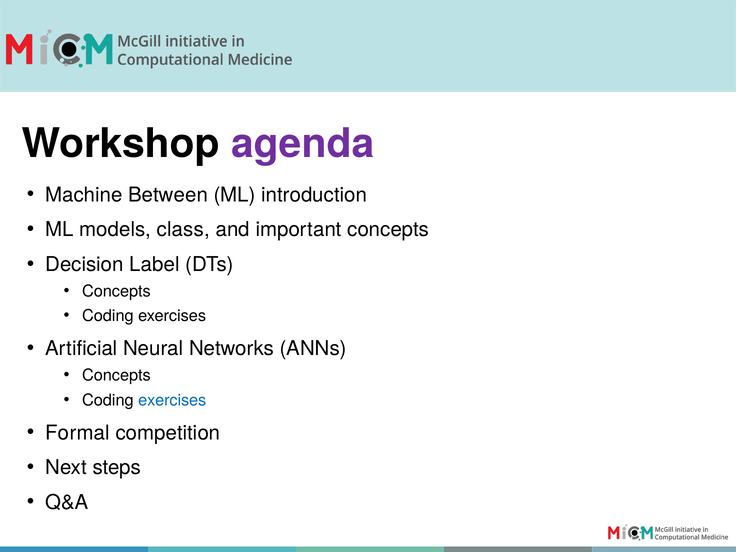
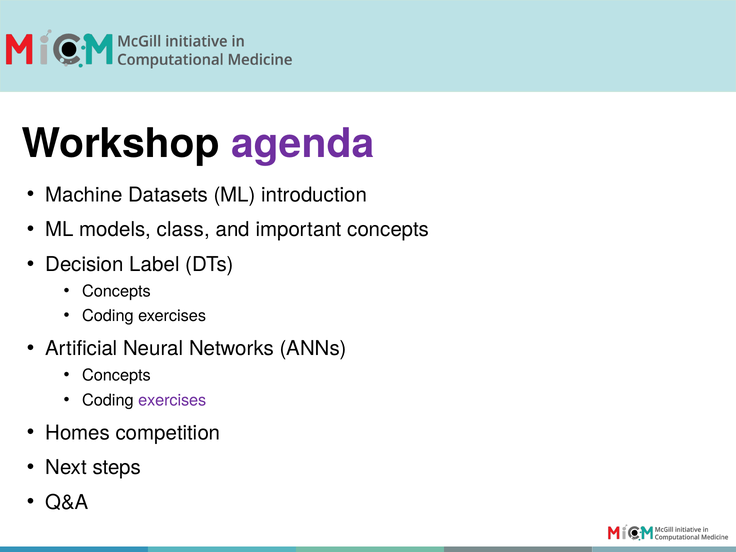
Between: Between -> Datasets (168, 195)
exercises colour: blue -> purple (172, 400)
Formal: Formal -> Homes (78, 433)
